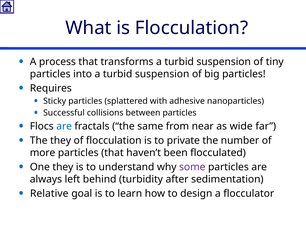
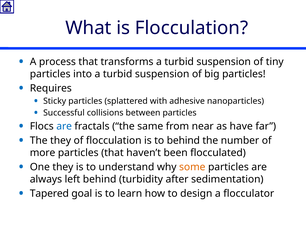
wide: wide -> have (241, 127)
to private: private -> behind (183, 141)
some colour: purple -> orange (192, 167)
Relative: Relative -> Tapered (49, 194)
